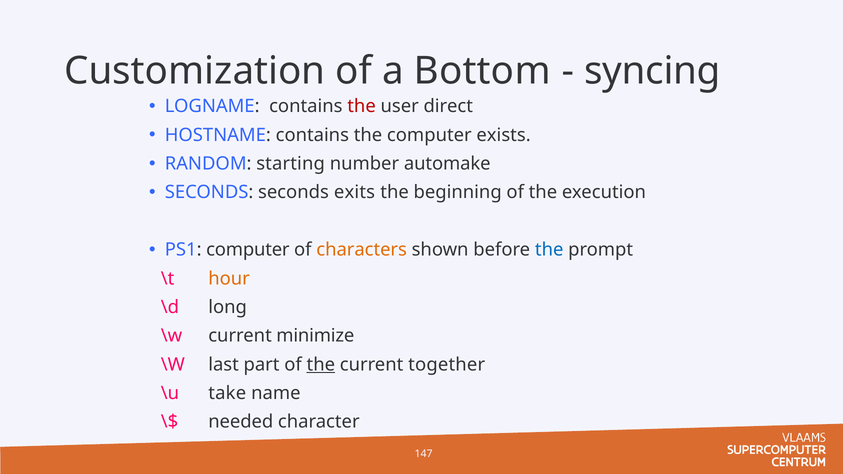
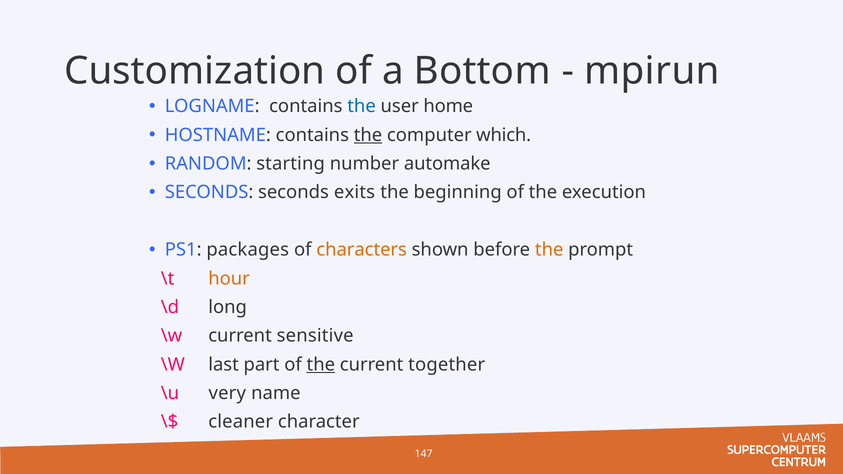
syncing: syncing -> mpirun (652, 71)
the colour: red -> blue (362, 106)
direct: direct -> home (448, 106)
the underline: none -> present (368, 135)
exists: exists -> which (504, 135)
PS1 computer: computer -> packages (248, 250)
the colour: blue -> orange (549, 250)
minimize: minimize -> sensitive (315, 336)
take: take -> very (227, 393)
needed: needed -> cleaner (241, 422)
